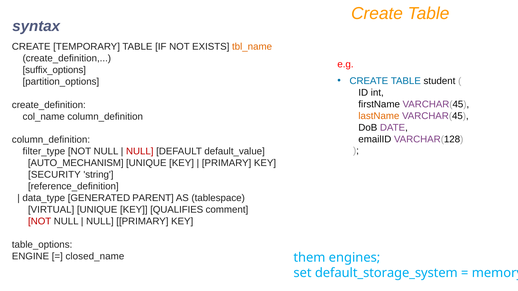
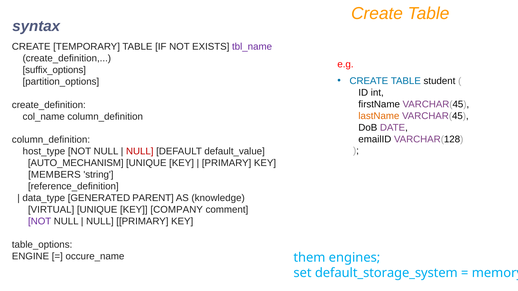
tbl_name colour: orange -> purple (252, 47)
filter_type: filter_type -> host_type (44, 152)
SECURITY: SECURITY -> MEMBERS (54, 175)
tablespace: tablespace -> knowledge (218, 198)
QUALIFIES: QUALIFIES -> COMPANY (177, 210)
NOT colour: red -> purple (40, 222)
closed_name: closed_name -> occure_name (95, 256)
